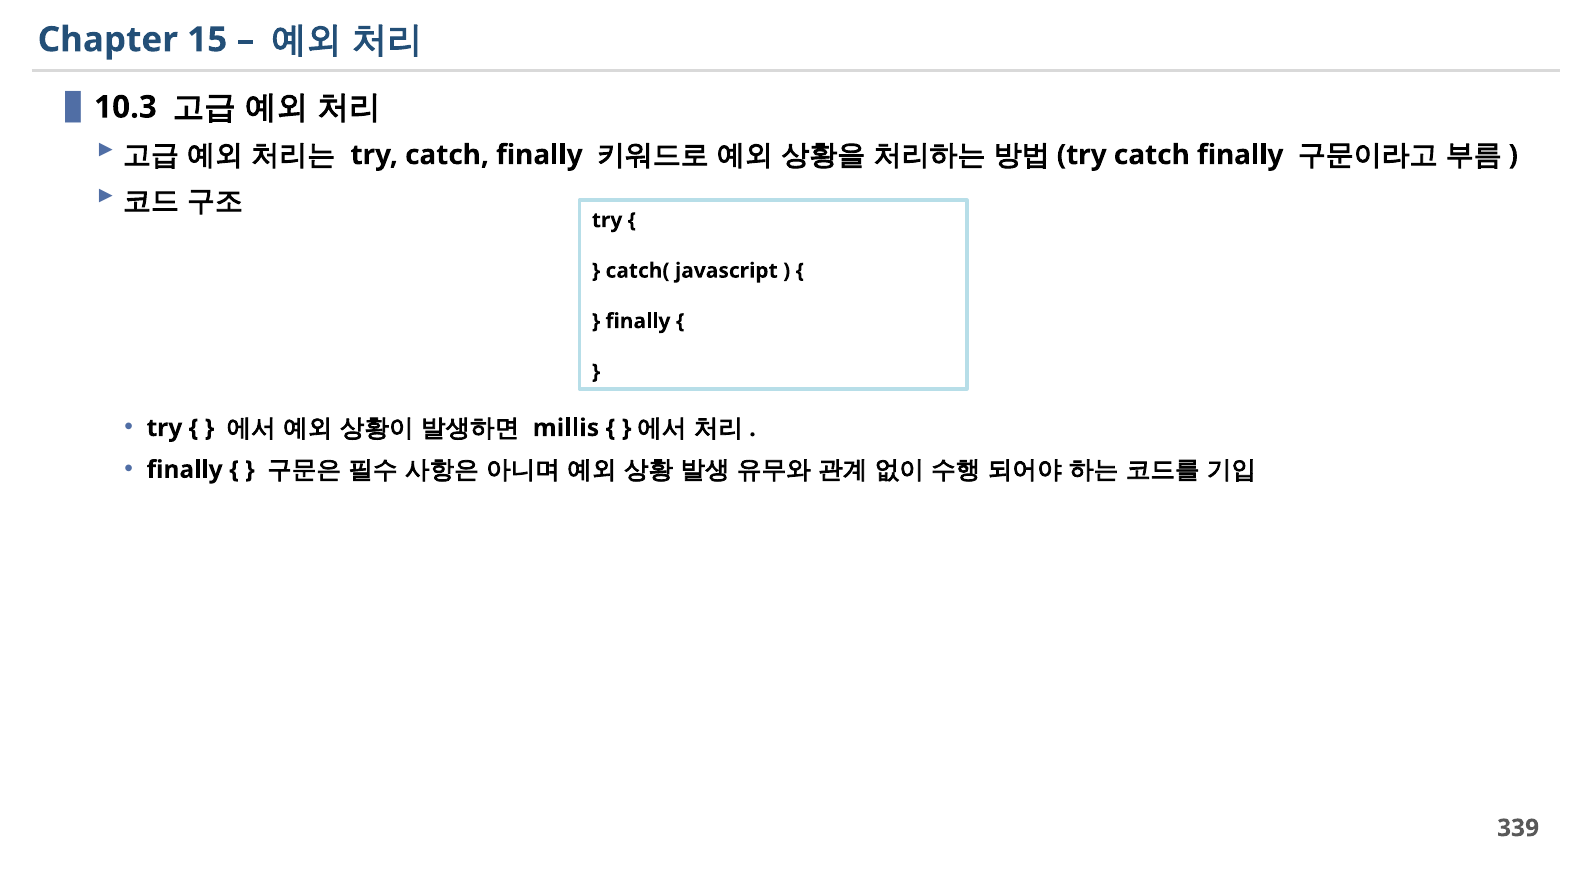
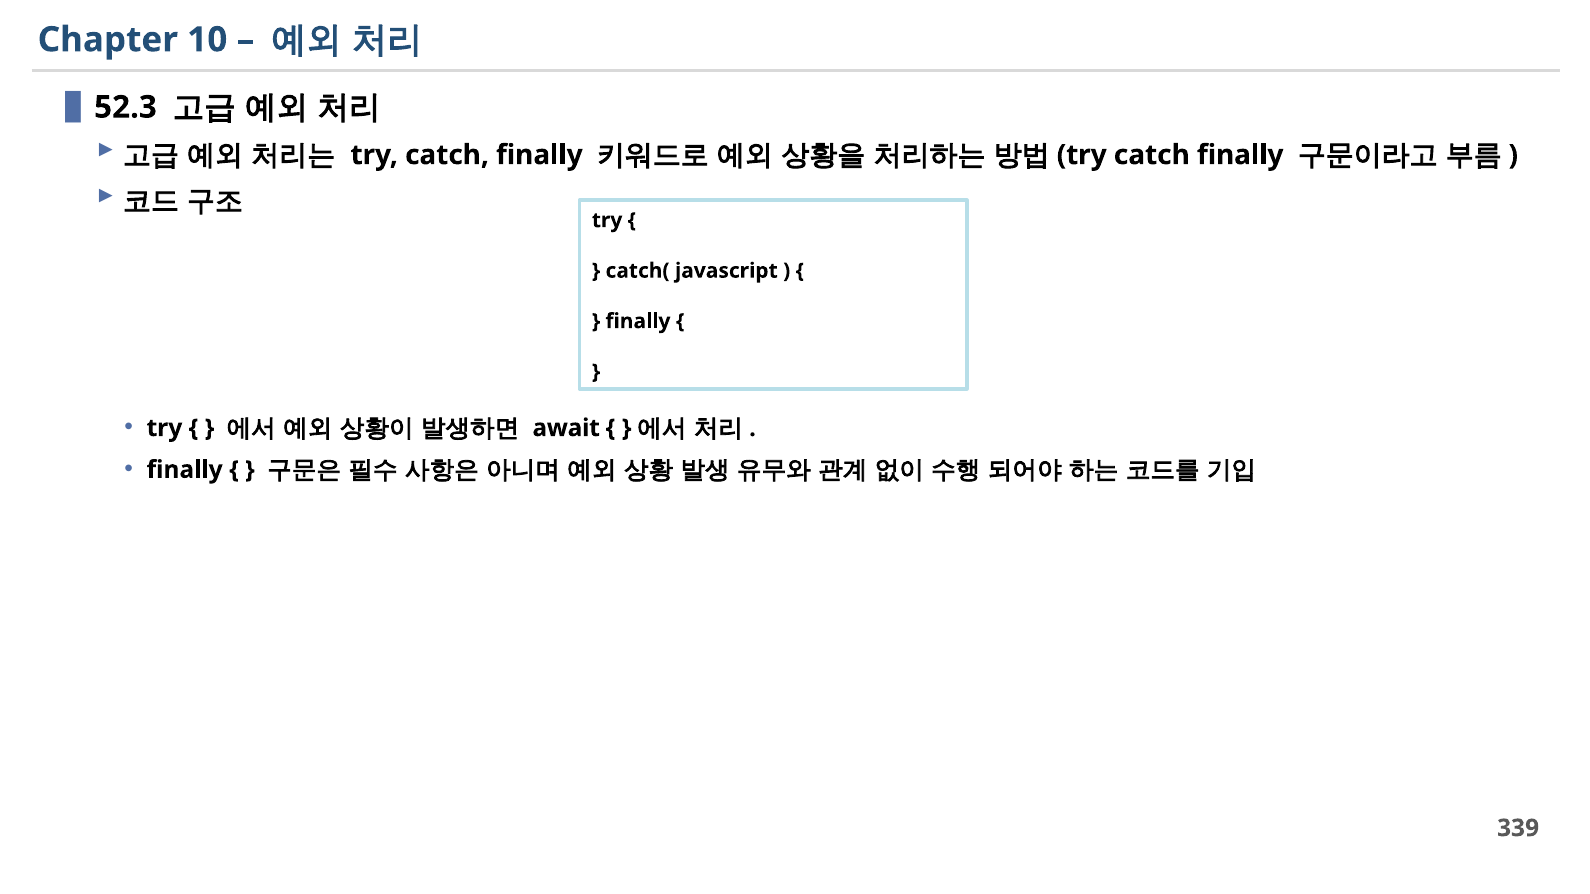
15: 15 -> 10 (207, 40)
10.3: 10.3 -> 52.3 (126, 107)
millis: millis -> await (566, 428)
